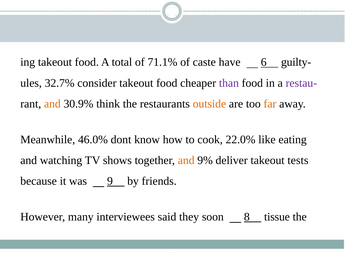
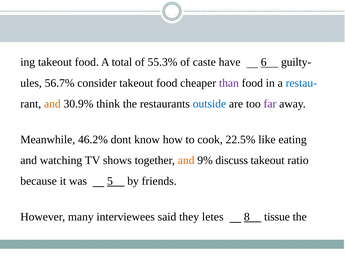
71.1%: 71.1% -> 55.3% (162, 62)
32.7%: 32.7% -> 56.7% (60, 83)
restau- colour: purple -> blue (301, 83)
outside colour: orange -> blue (209, 104)
far colour: orange -> purple (270, 104)
46.0%: 46.0% -> 46.2% (93, 140)
22.0%: 22.0% -> 22.5% (241, 140)
deliver: deliver -> discuss (232, 160)
tests: tests -> ratio (298, 160)
9: 9 -> 5 (110, 181)
soon: soon -> letes (213, 217)
